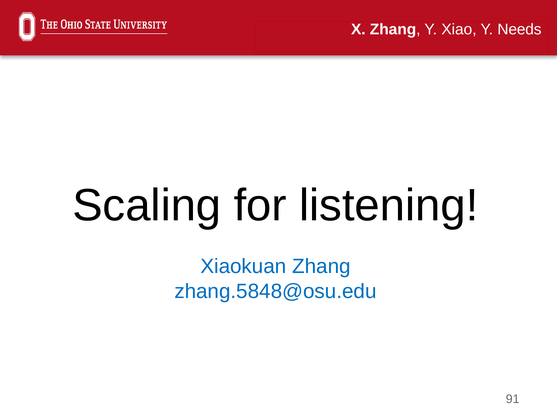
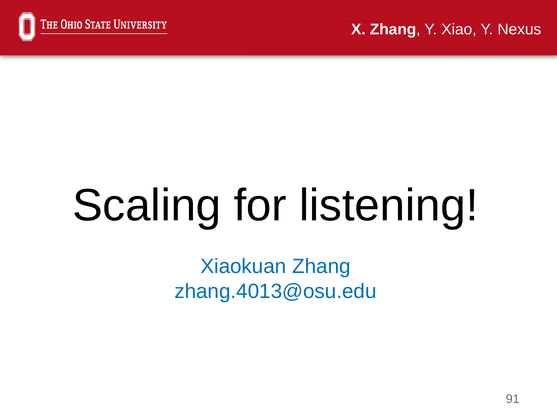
Needs: Needs -> Nexus (519, 30)
zhang.5848@osu.edu: zhang.5848@osu.edu -> zhang.4013@osu.edu (275, 291)
